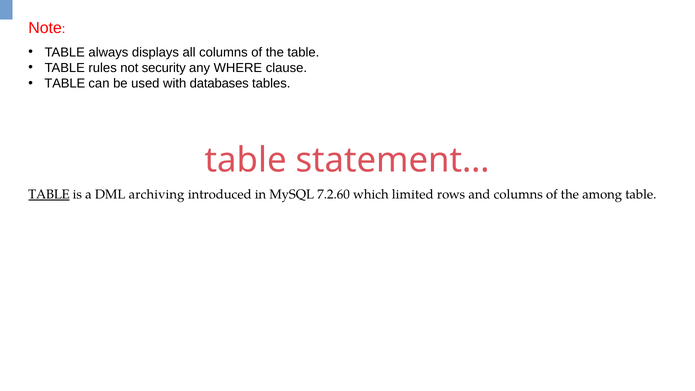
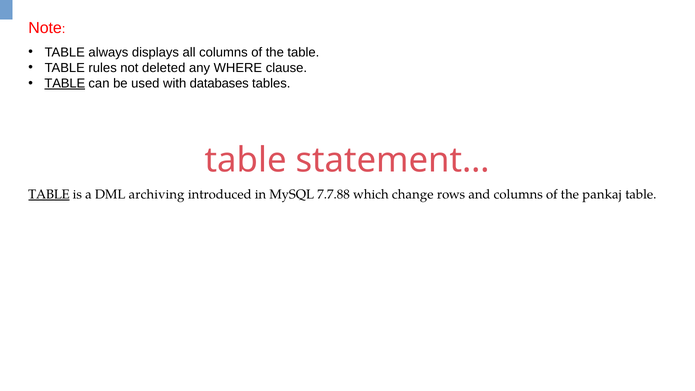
security: security -> deleted (164, 68)
TABLE underline: none -> present (65, 83)
7.2.60: 7.2.60 -> 7.7.88 (334, 194)
limited: limited -> change (413, 194)
among: among -> pankaj (602, 194)
